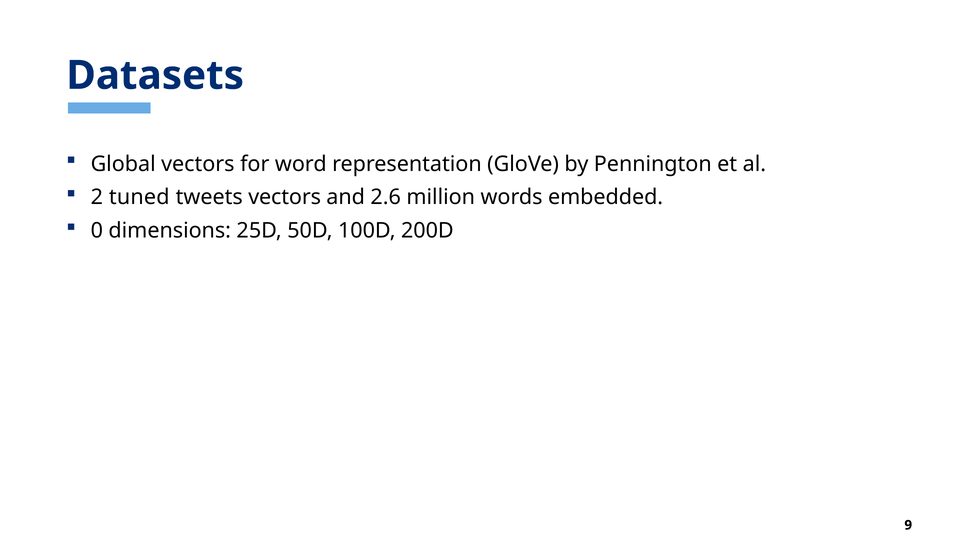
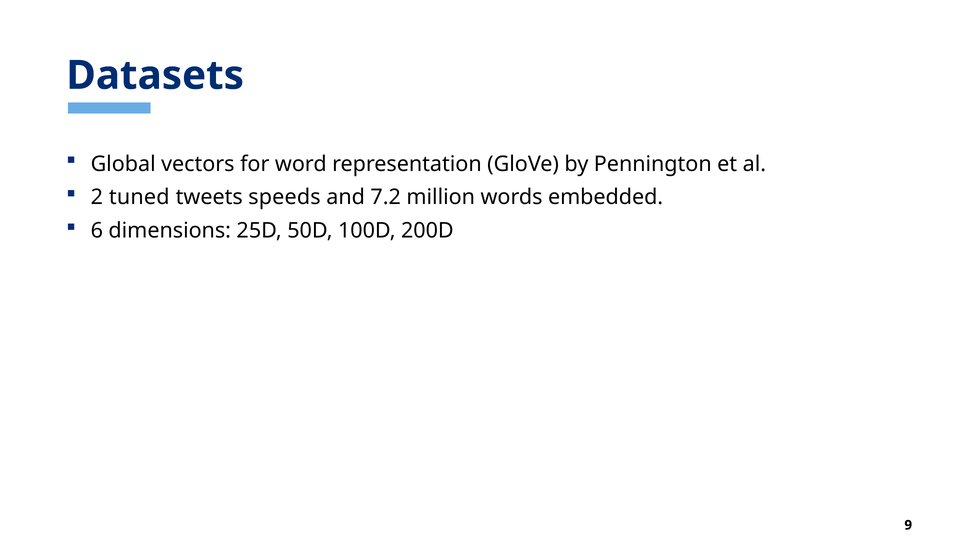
tweets vectors: vectors -> speeds (284, 197)
2.6: 2.6 -> 7.2 (386, 197)
0: 0 -> 6 (97, 231)
